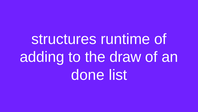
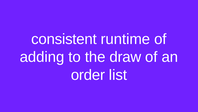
structures: structures -> consistent (64, 39)
done: done -> order (88, 75)
